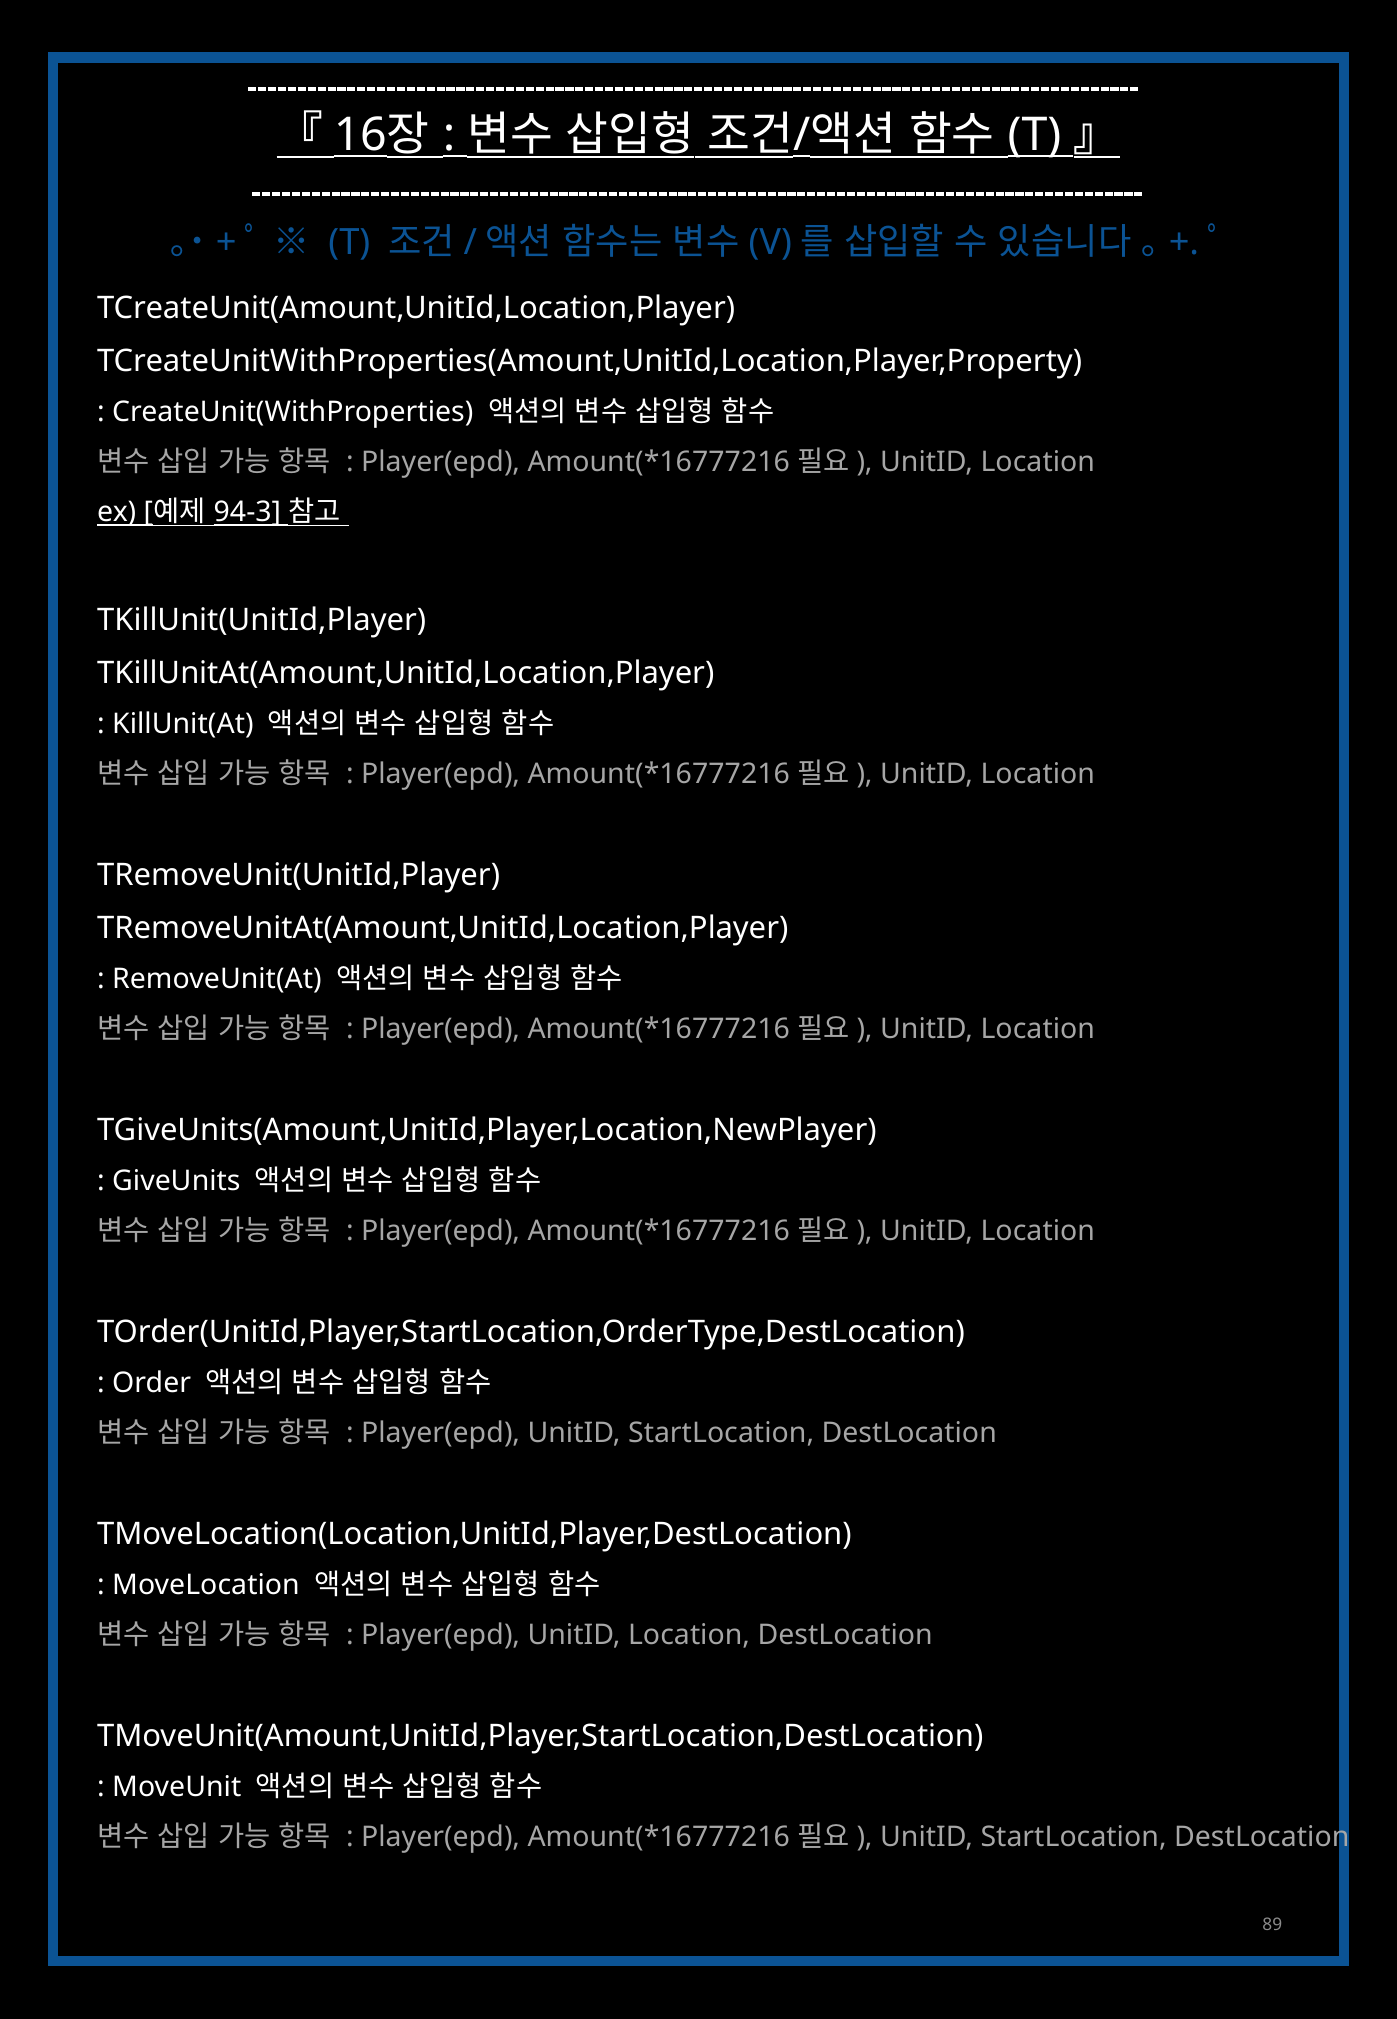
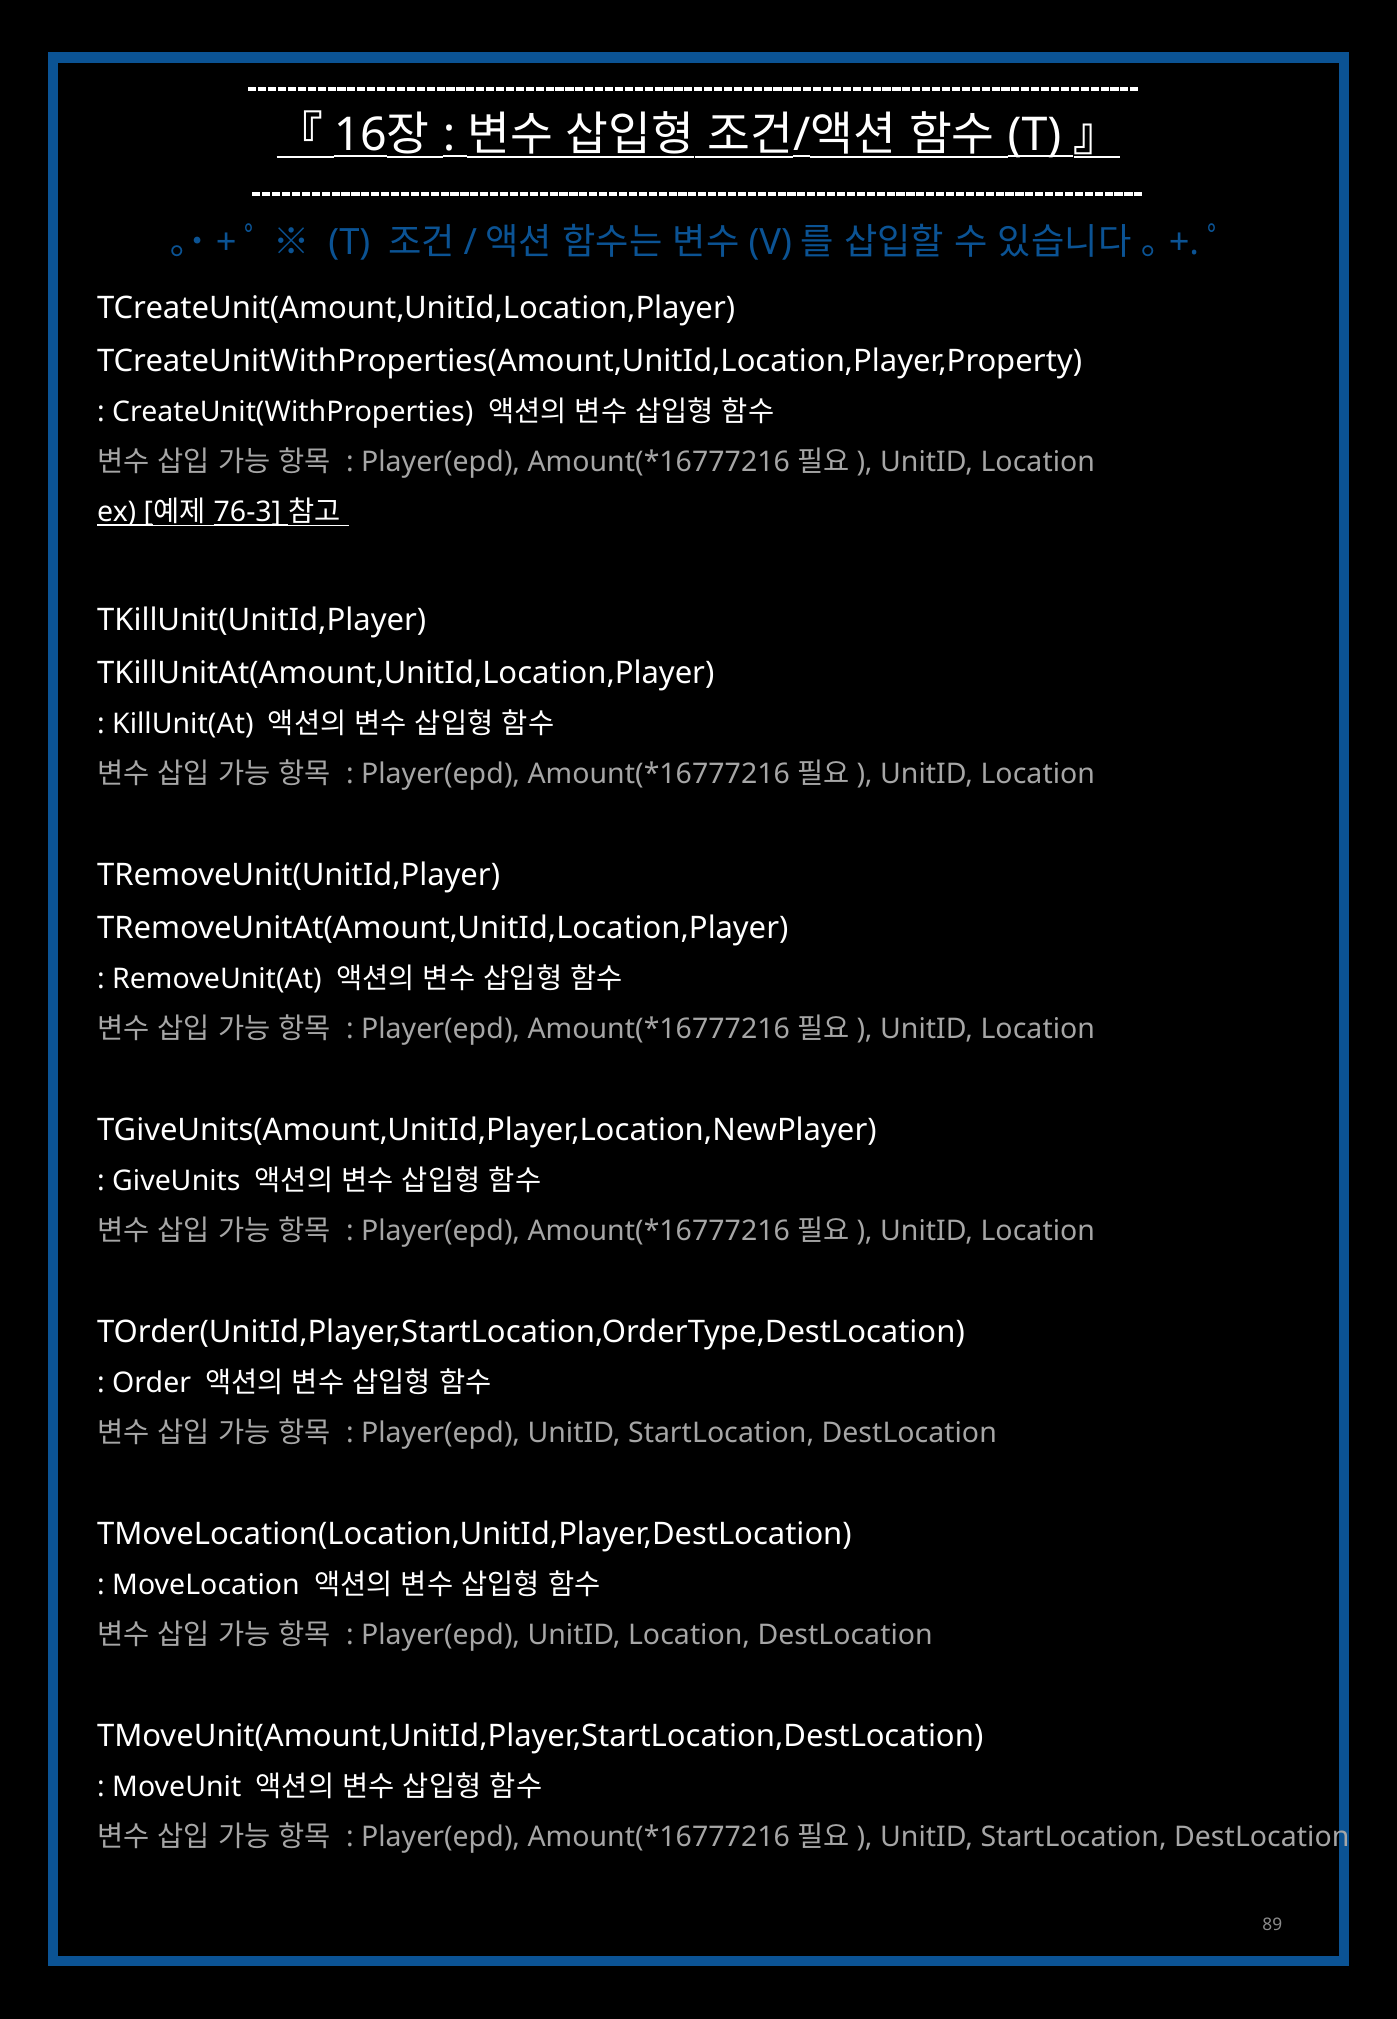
94-3: 94-3 -> 76-3 (247, 512)
